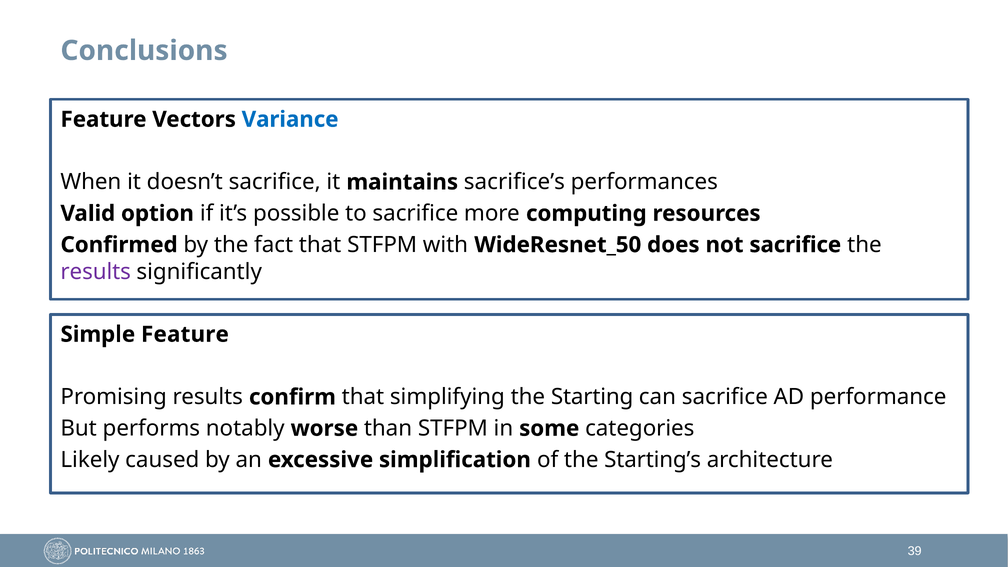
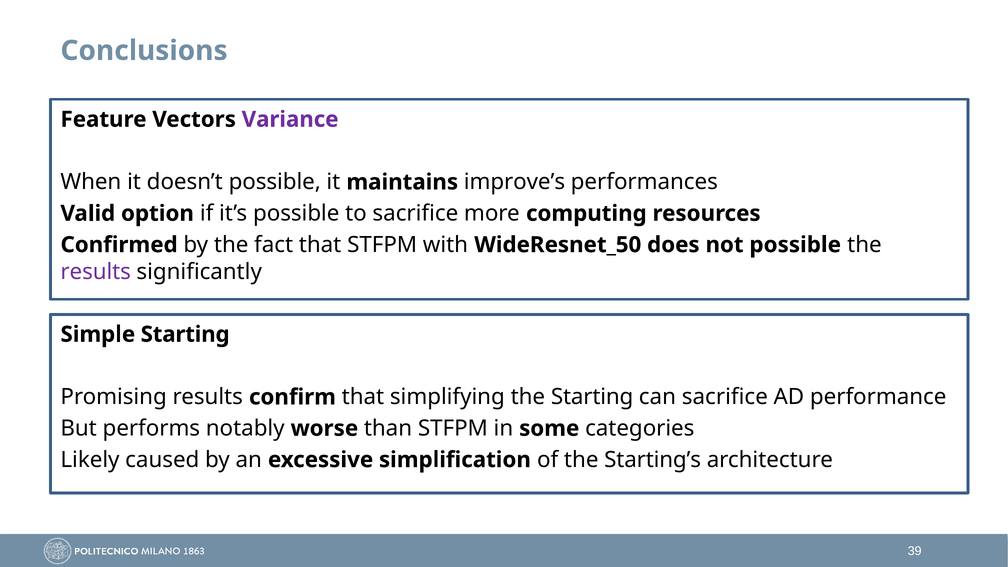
Variance colour: blue -> purple (290, 119)
doesn’t sacrifice: sacrifice -> possible (275, 182)
sacrifice’s: sacrifice’s -> improve’s (514, 182)
not sacrifice: sacrifice -> possible (795, 245)
Simple Feature: Feature -> Starting (185, 334)
